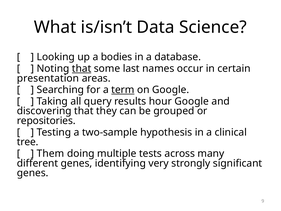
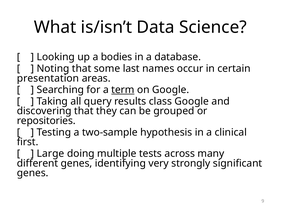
that underline: present -> none (82, 68)
hour: hour -> class (160, 101)
tree: tree -> first (28, 142)
Them: Them -> Large (51, 153)
